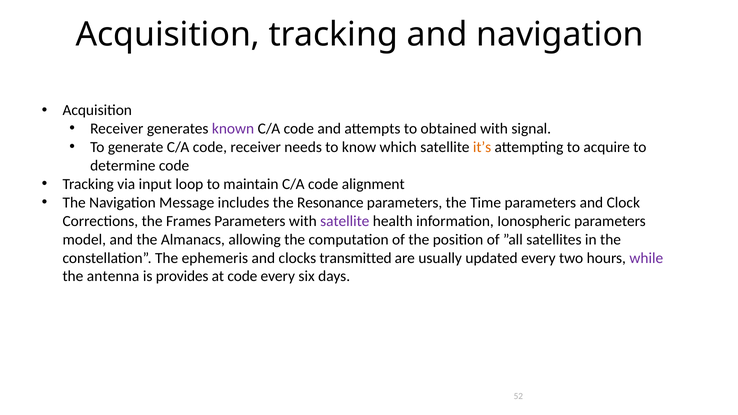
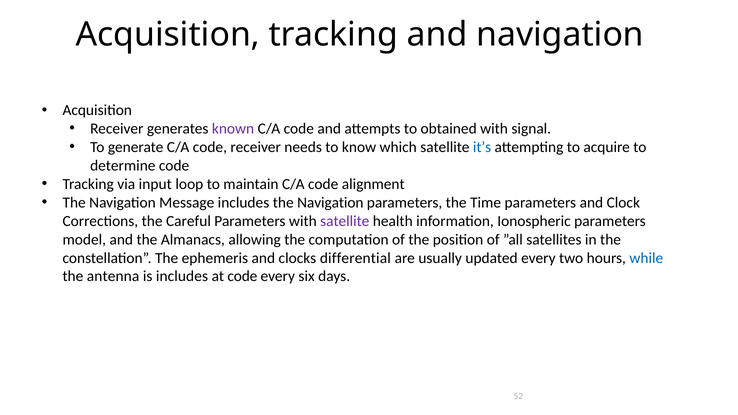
it’s colour: orange -> blue (482, 147)
includes the Resonance: Resonance -> Navigation (330, 203)
Frames: Frames -> Careful (188, 221)
transmitted: transmitted -> differential (355, 258)
while colour: purple -> blue (646, 258)
is provides: provides -> includes (182, 276)
